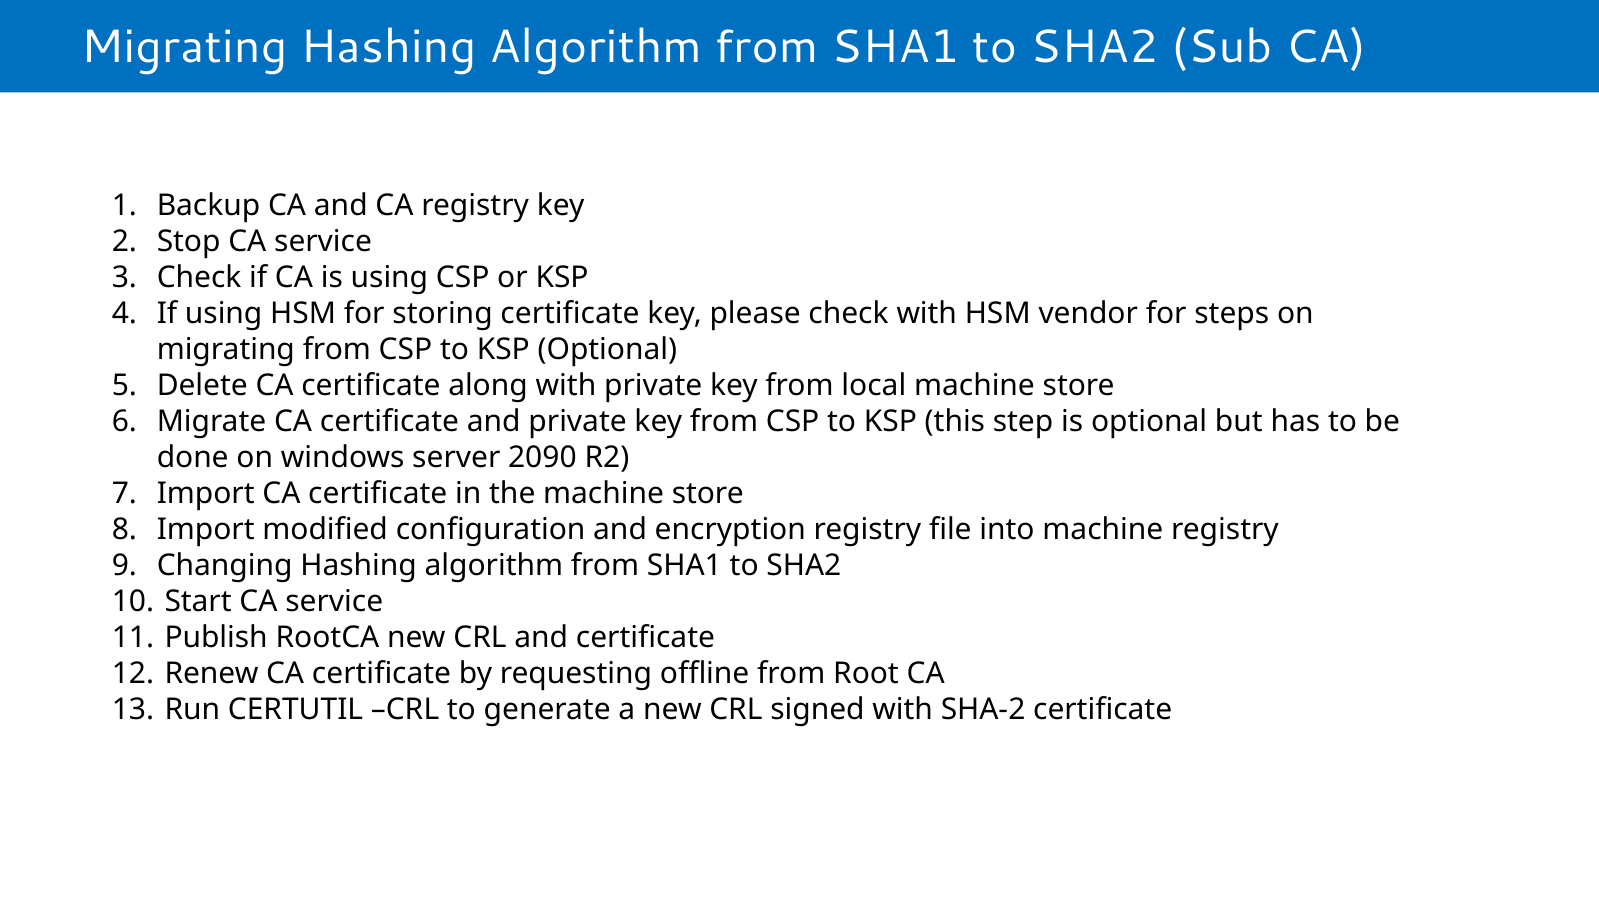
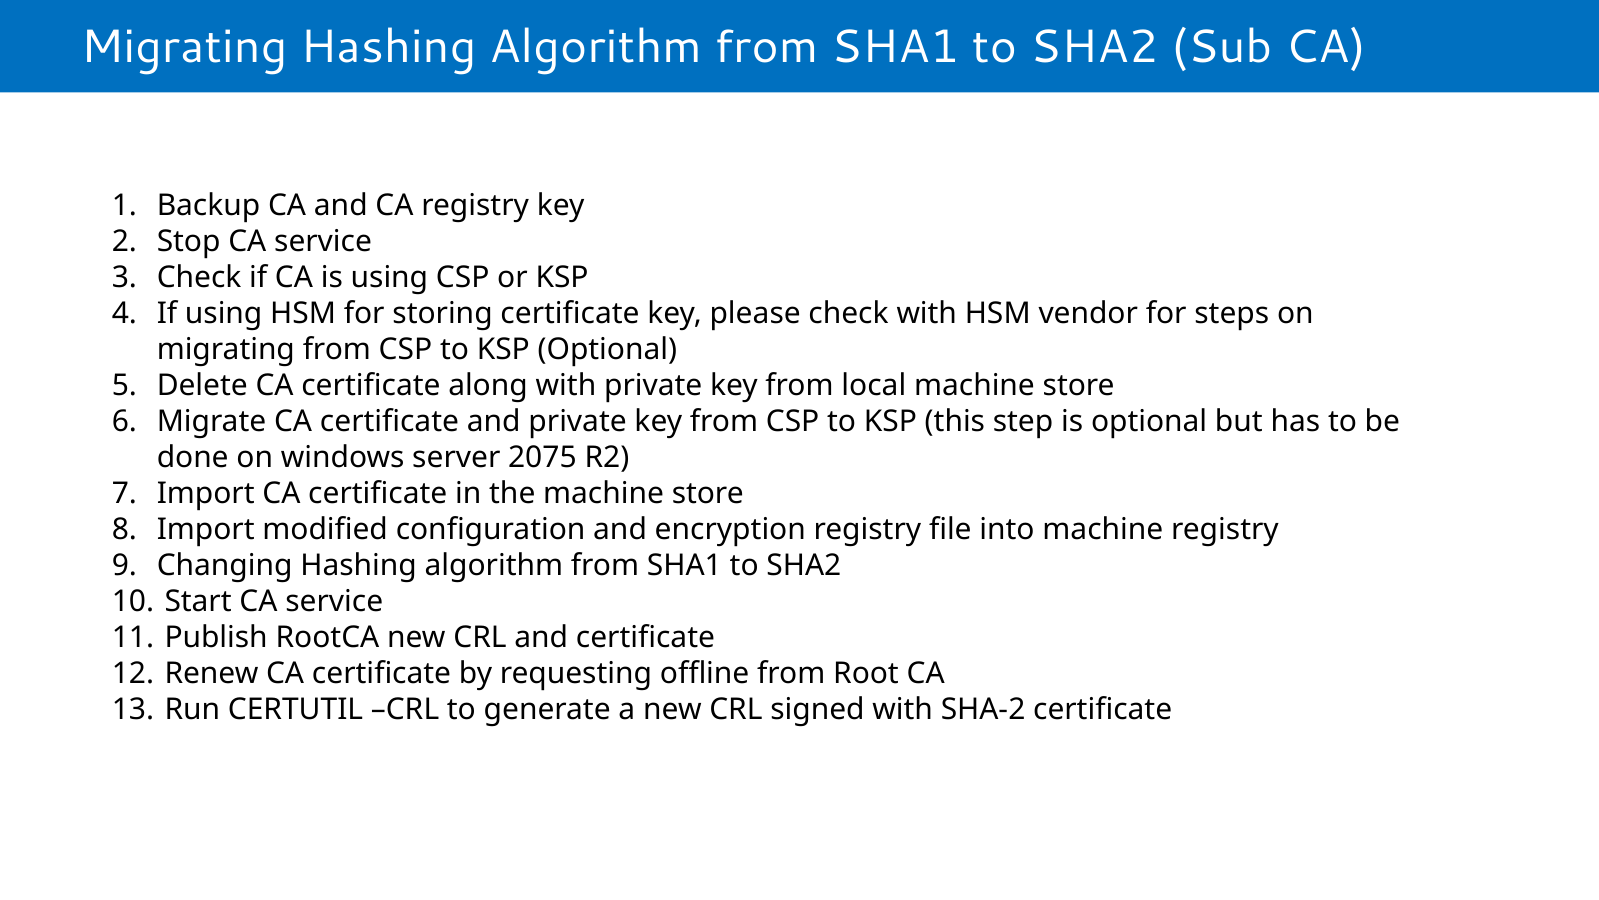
2090: 2090 -> 2075 (542, 458)
